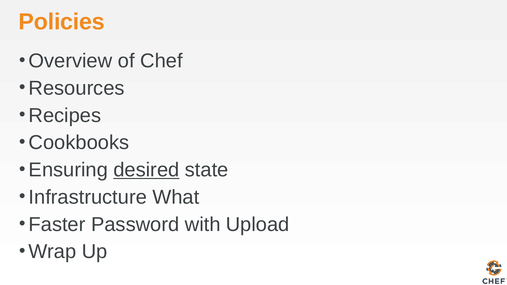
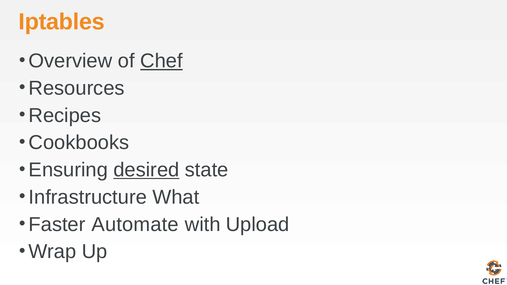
Policies: Policies -> Iptables (62, 22)
Chef underline: none -> present (161, 61)
Password: Password -> Automate (135, 225)
